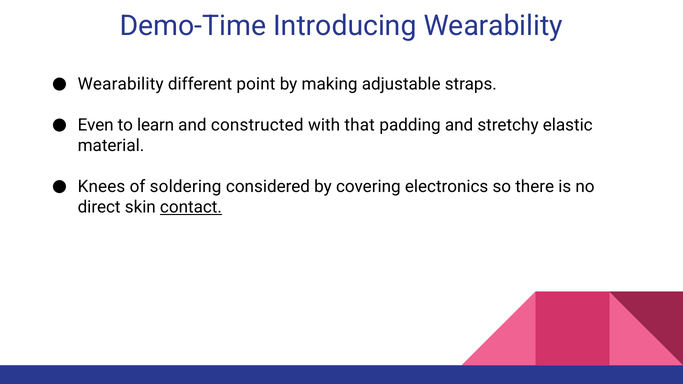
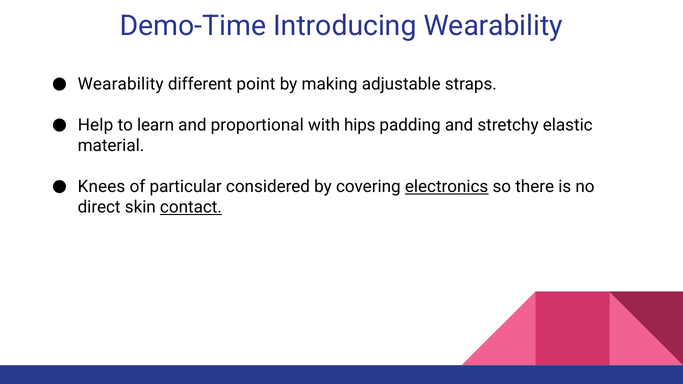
Even: Even -> Help (95, 125)
constructed: constructed -> proportional (257, 125)
that: that -> hips (360, 125)
soldering: soldering -> particular (186, 187)
electronics underline: none -> present (447, 187)
